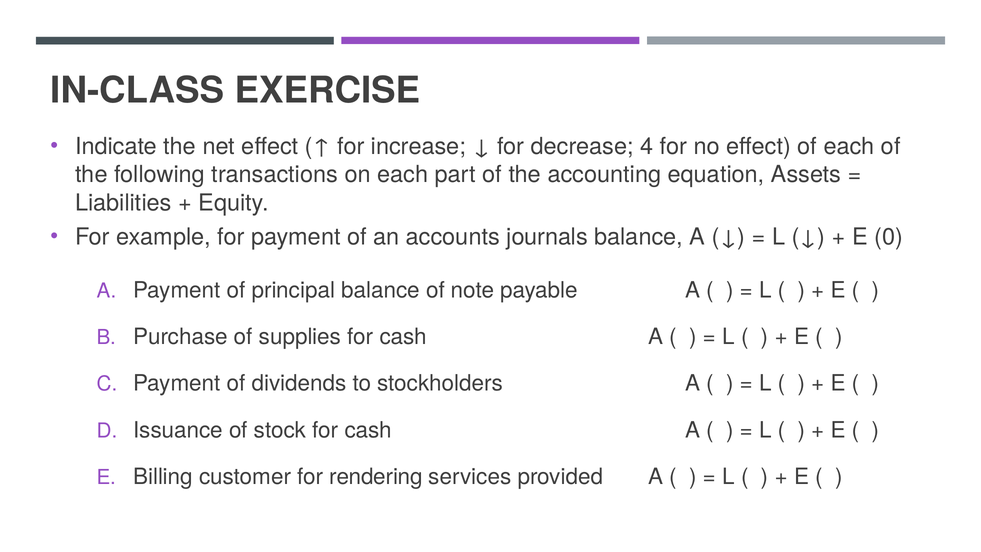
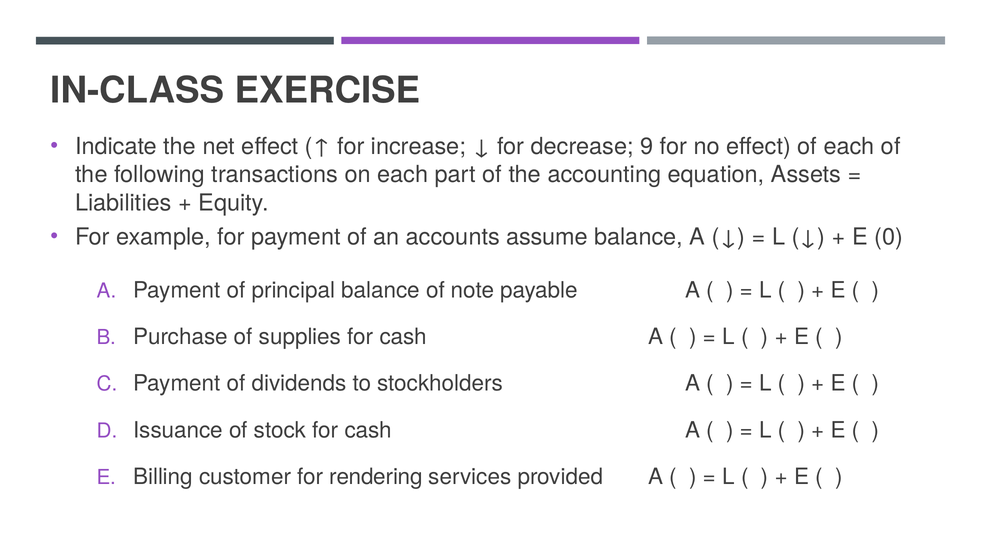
4: 4 -> 9 (647, 146)
journals: journals -> assume (547, 237)
